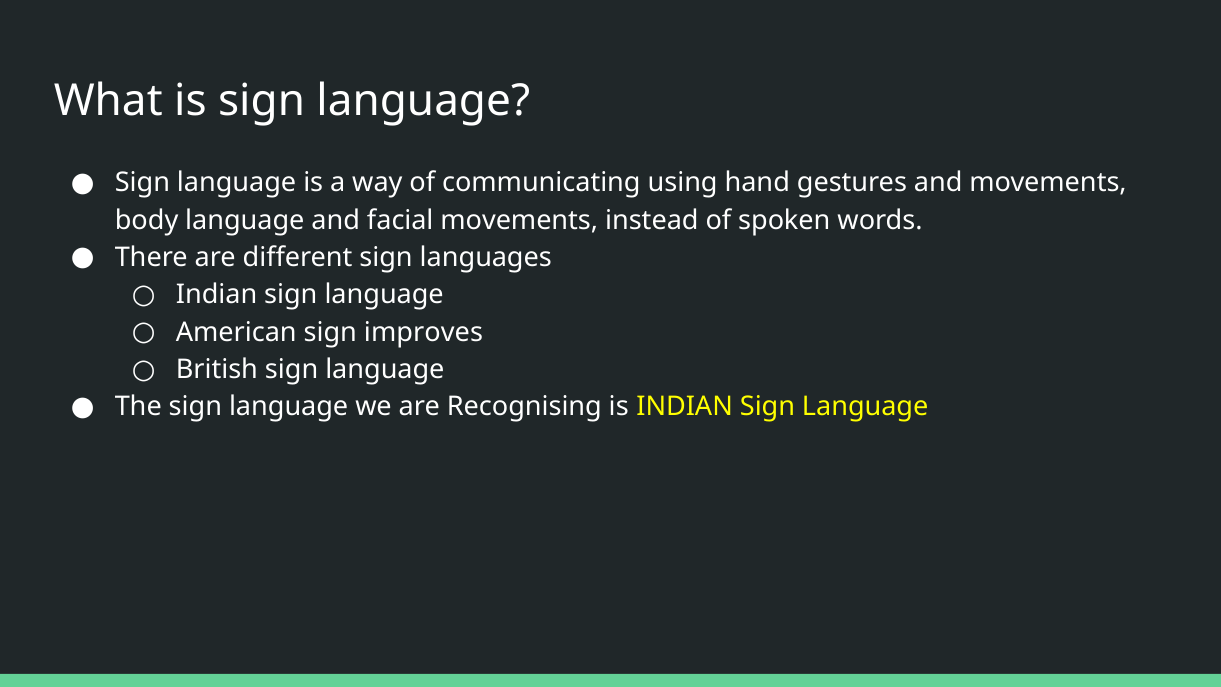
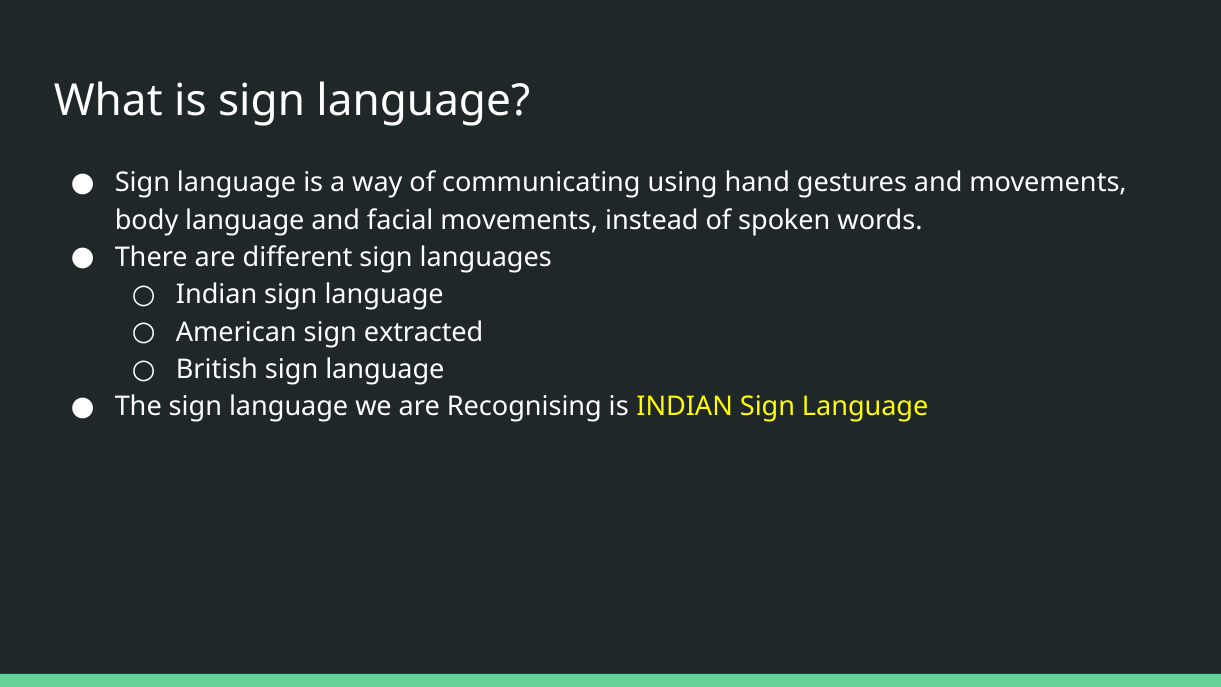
improves: improves -> extracted (424, 332)
